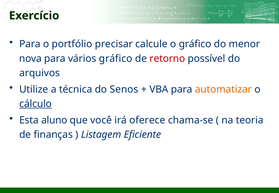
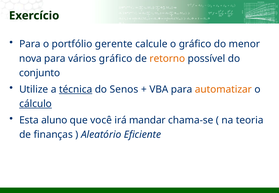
precisar: precisar -> gerente (114, 44)
retorno colour: red -> orange (167, 59)
arquivos: arquivos -> conjunto (40, 73)
técnica underline: none -> present (76, 89)
oferece: oferece -> mandar (147, 120)
Listagem: Listagem -> Aleatório (101, 135)
